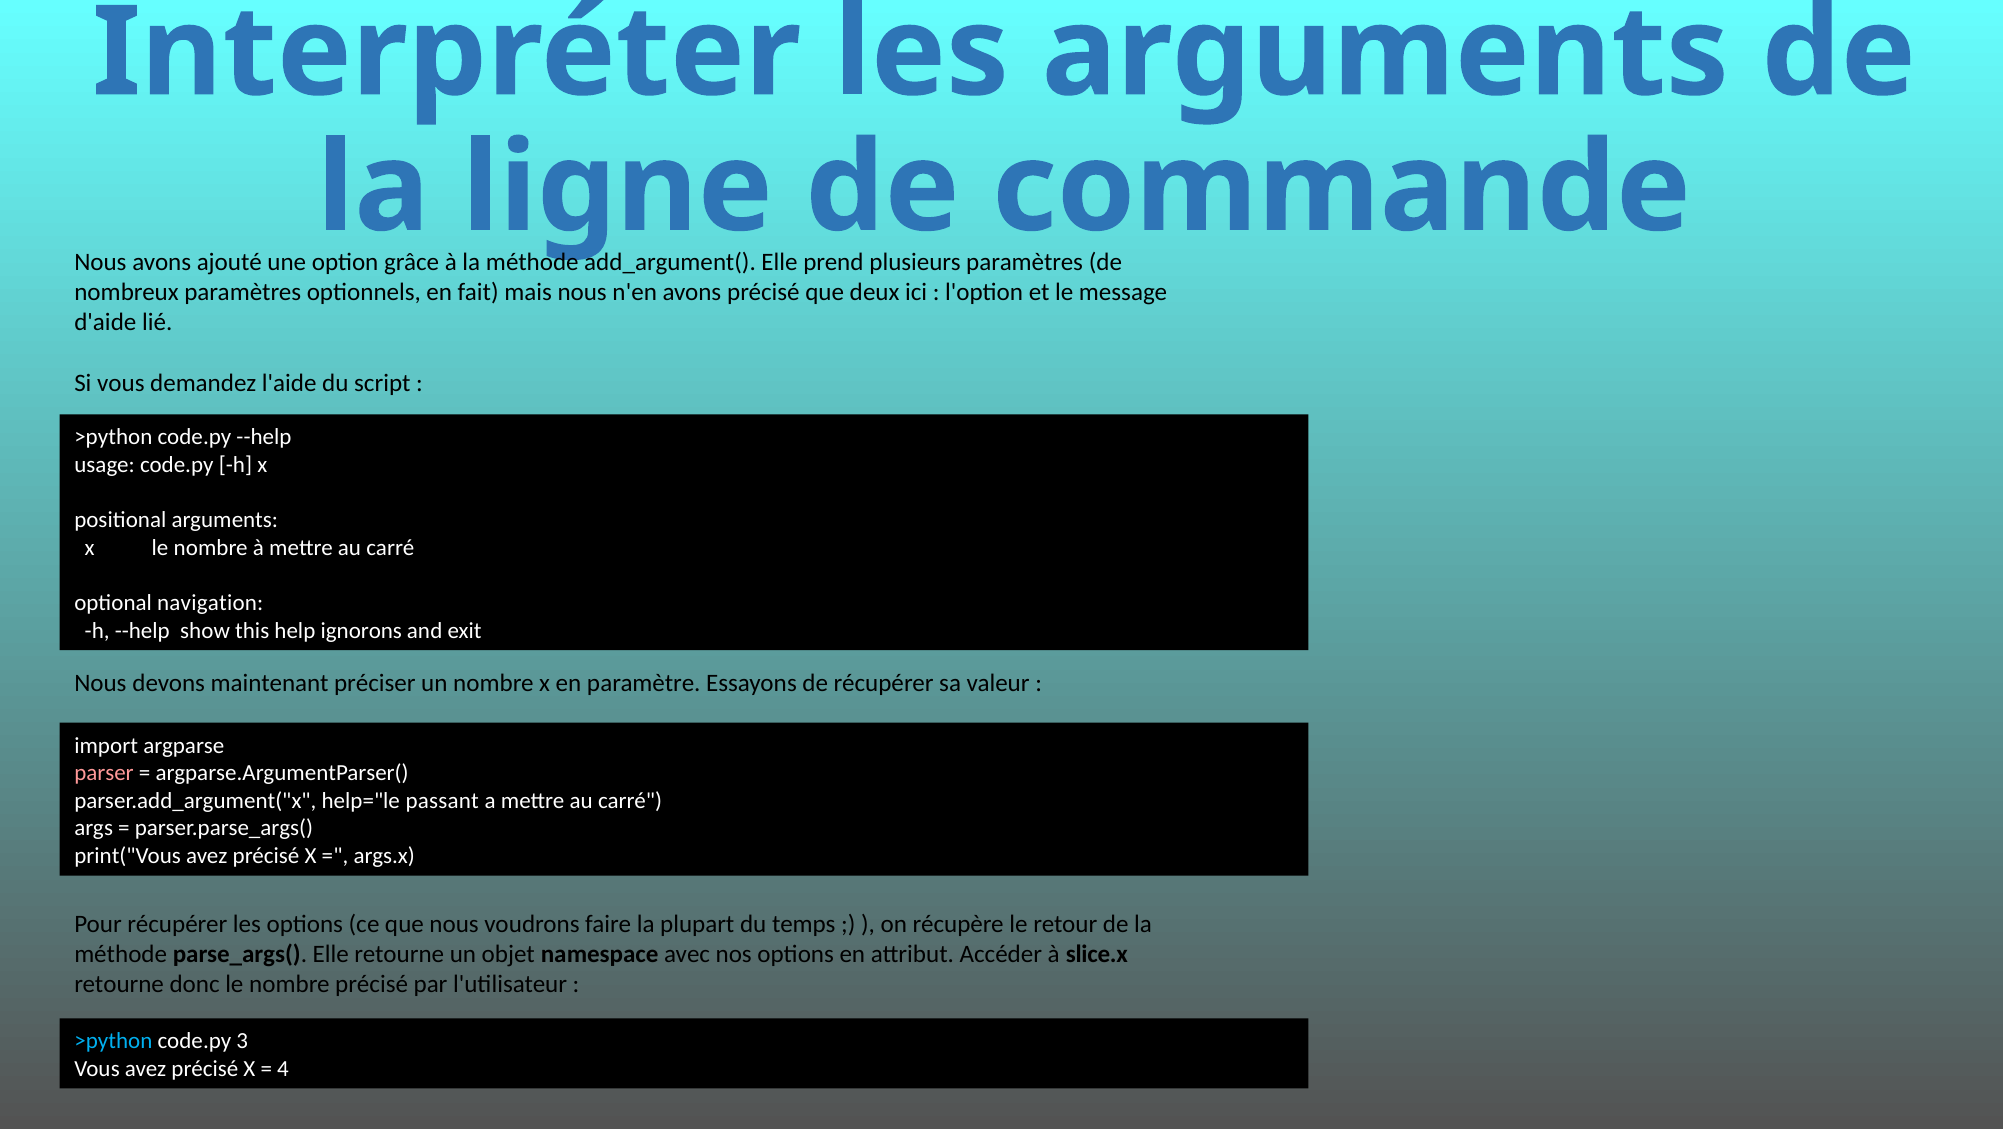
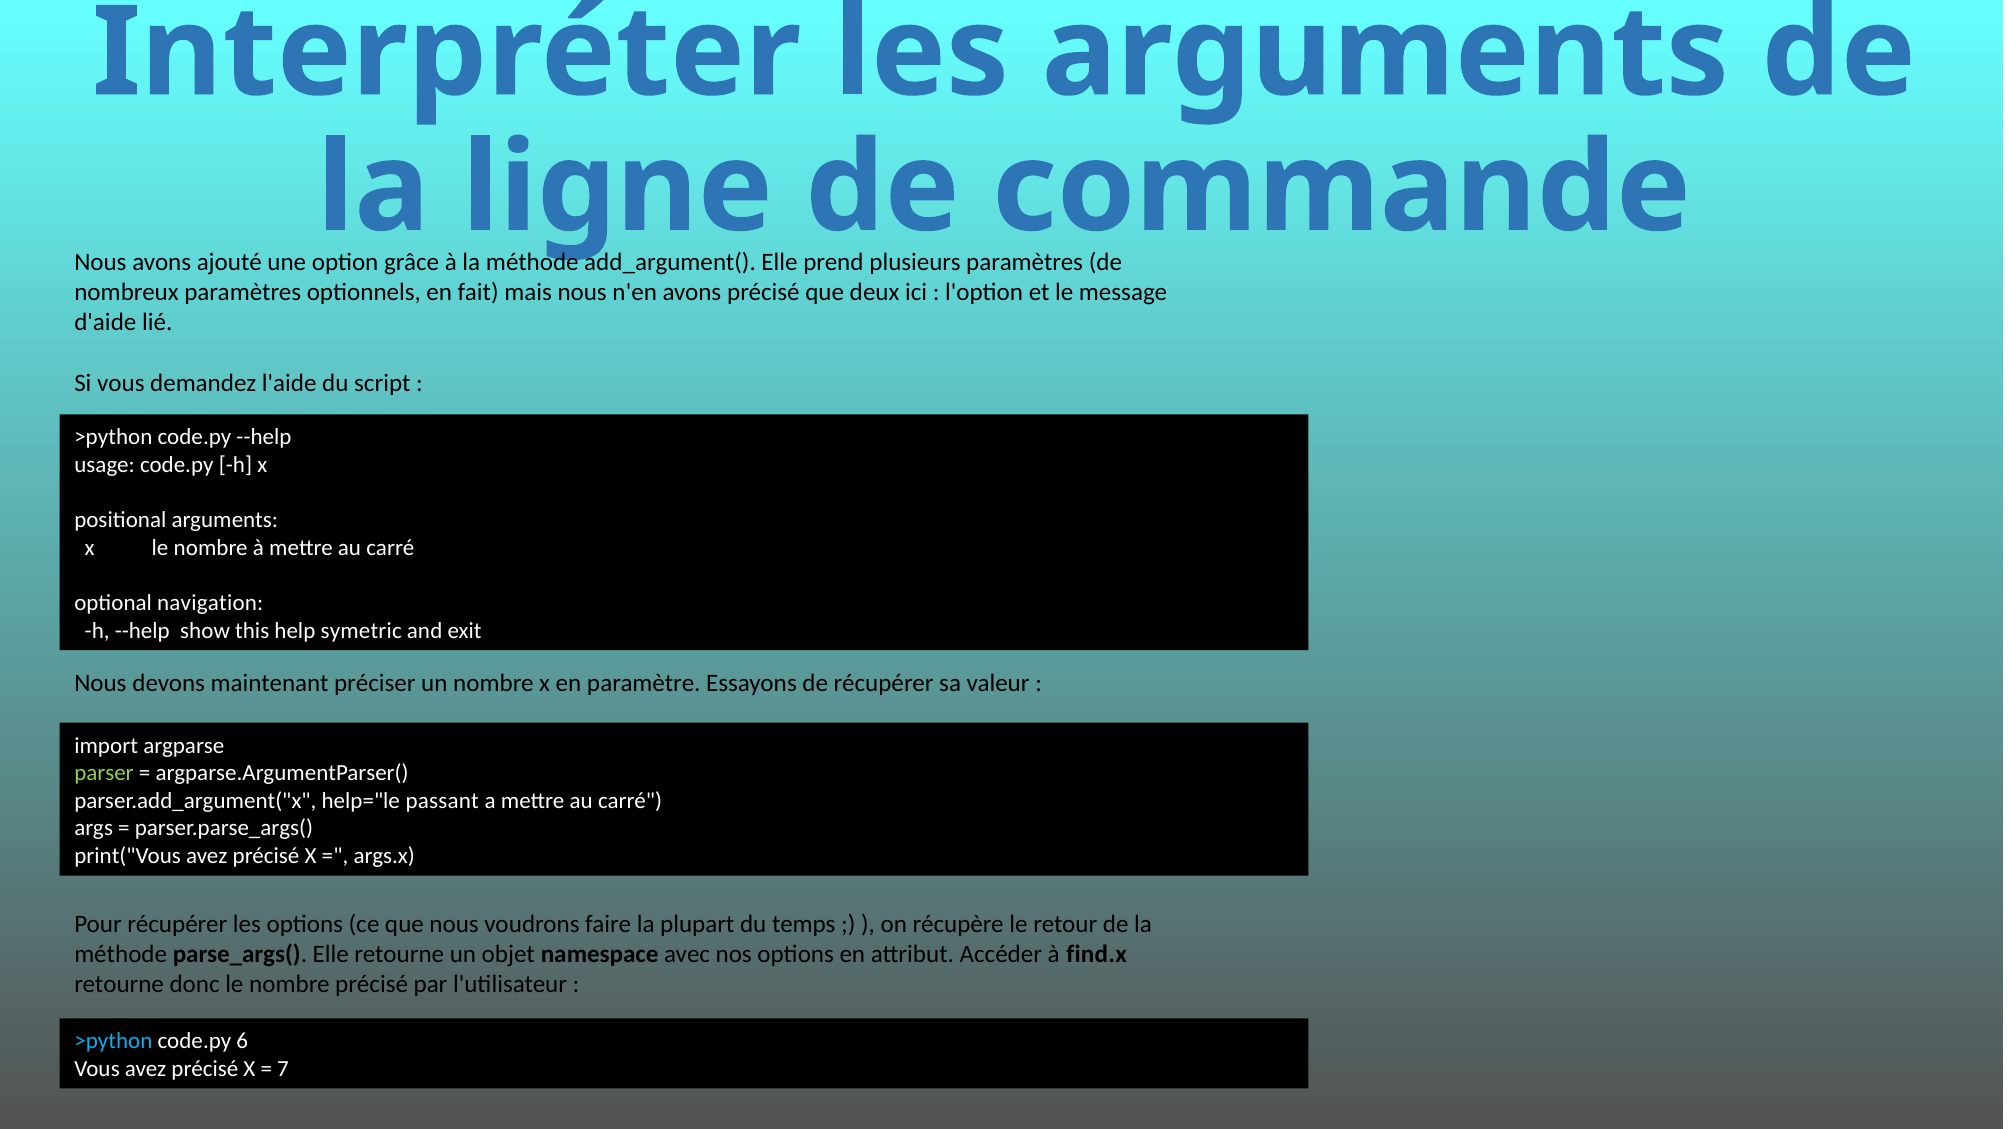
ignorons: ignorons -> symetric (361, 631)
parser colour: pink -> light green (104, 774)
slice.x: slice.x -> find.x (1097, 955)
3: 3 -> 6 (242, 1042)
4: 4 -> 7 (283, 1069)
